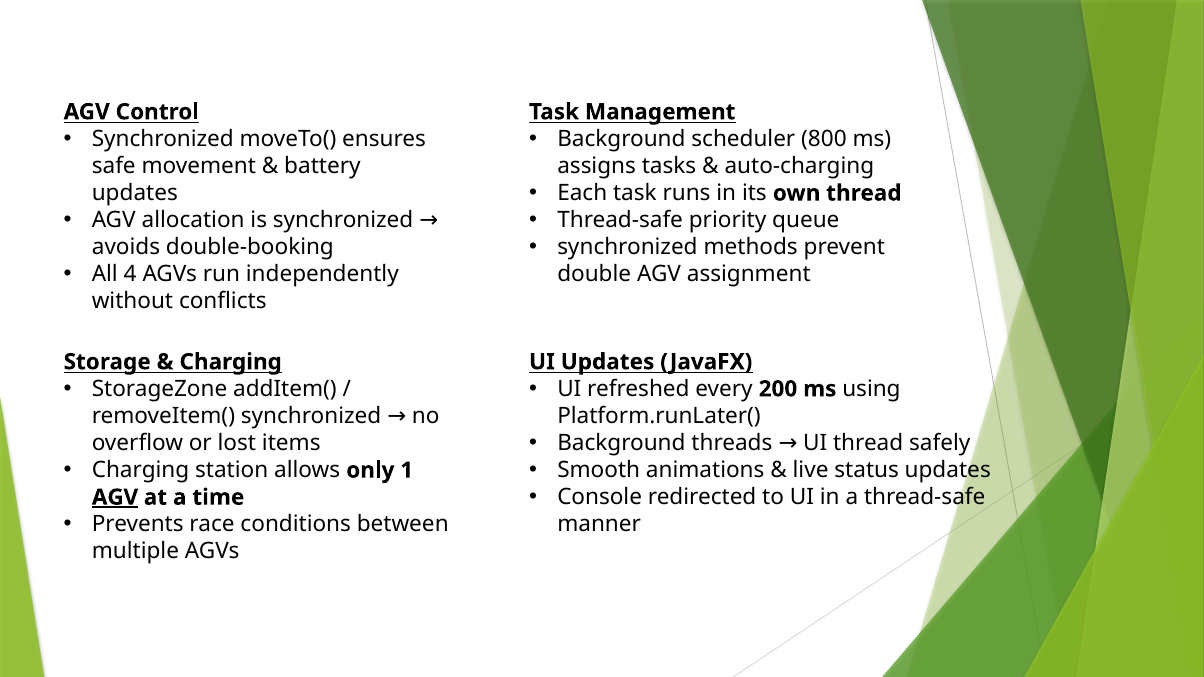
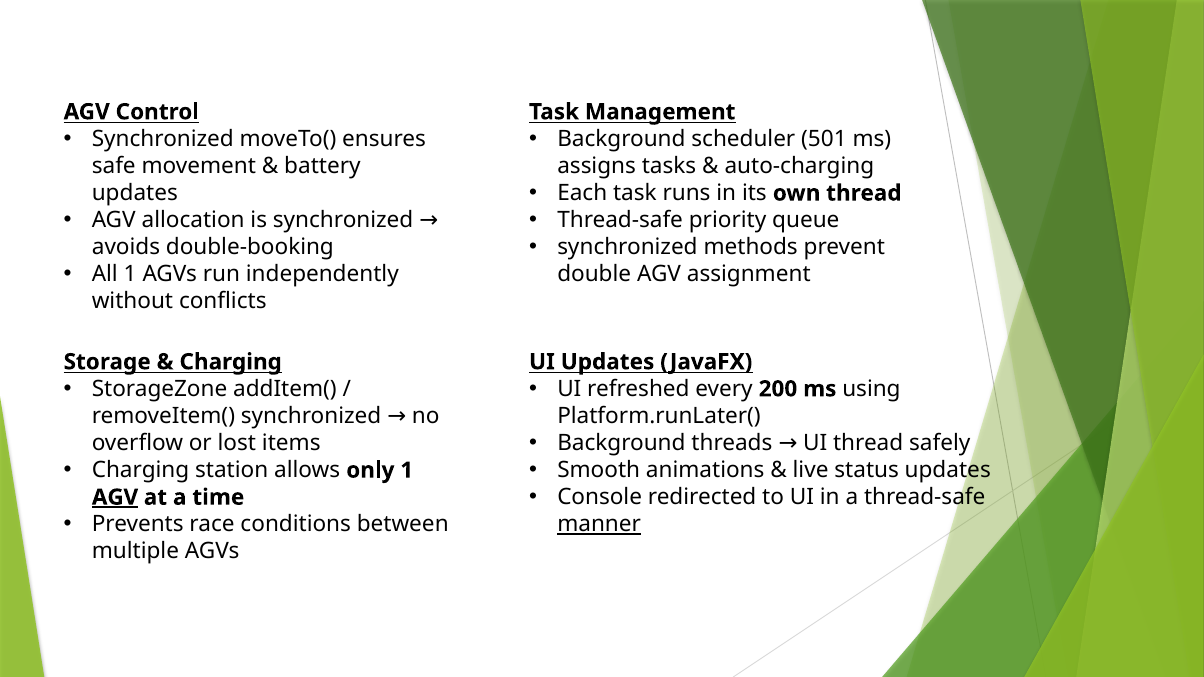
800: 800 -> 501 (824, 139)
All 4: 4 -> 1 (130, 274)
manner underline: none -> present (599, 525)
